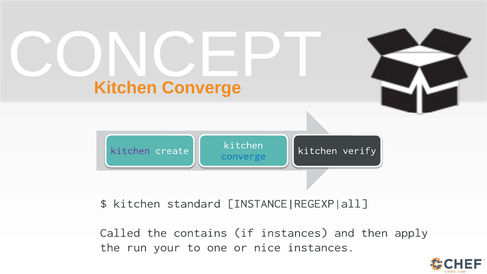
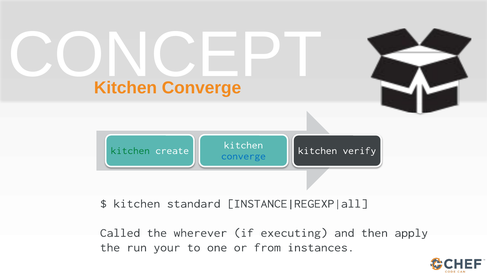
kitchen colour: purple -> green (130, 151)
contains: contains -> wherever (200, 233)
if instances: instances -> executing (294, 233)
nice: nice -> from (267, 247)
